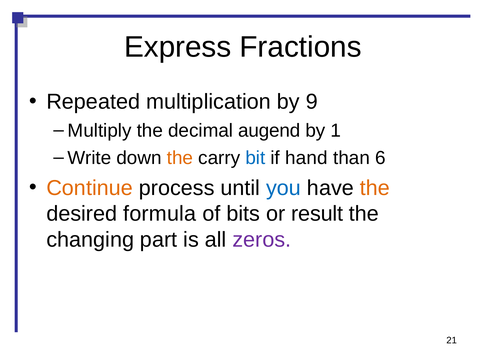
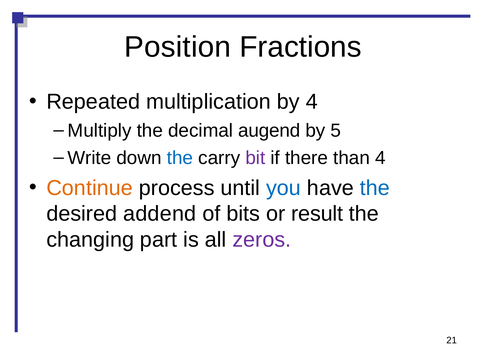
Express: Express -> Position (178, 47)
by 9: 9 -> 4 (312, 102)
1: 1 -> 5 (336, 131)
the colour: orange -> blue (180, 158)
bit colour: blue -> purple (255, 158)
hand: hand -> there (307, 158)
than 6: 6 -> 4 (380, 158)
the colour: orange -> blue (375, 188)
formula: formula -> addend (160, 214)
